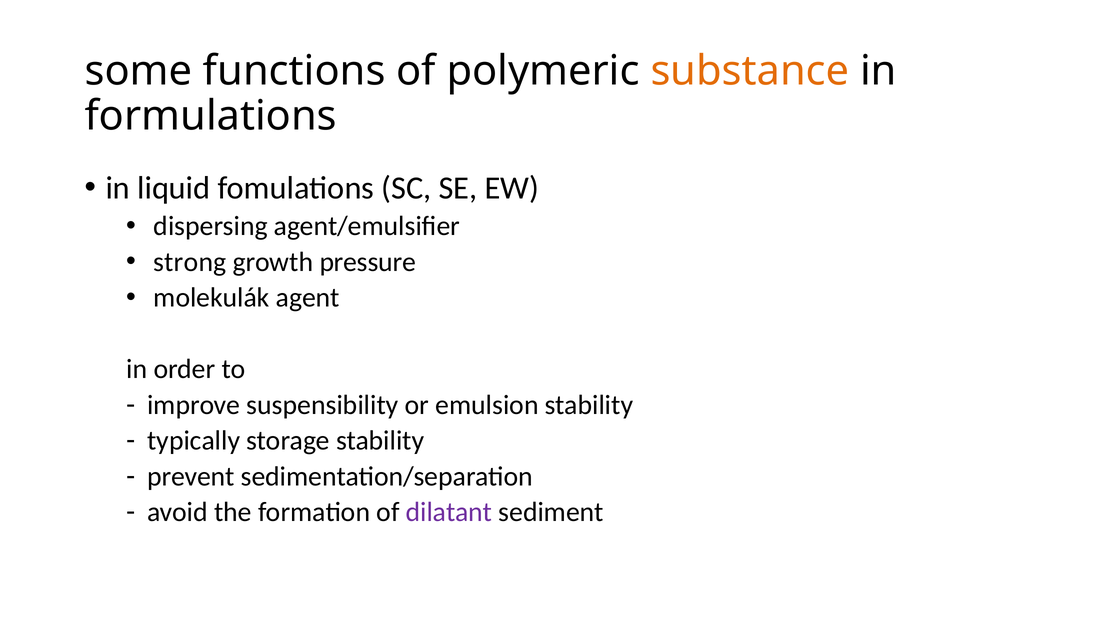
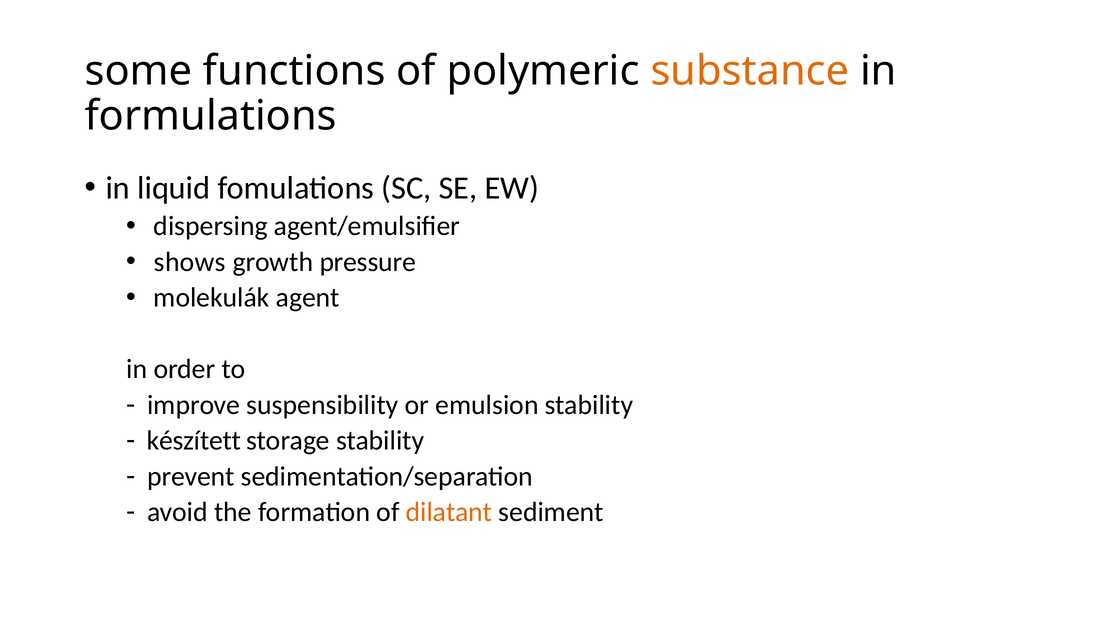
strong: strong -> shows (190, 262)
typically: typically -> készített (194, 441)
dilatant colour: purple -> orange (449, 512)
